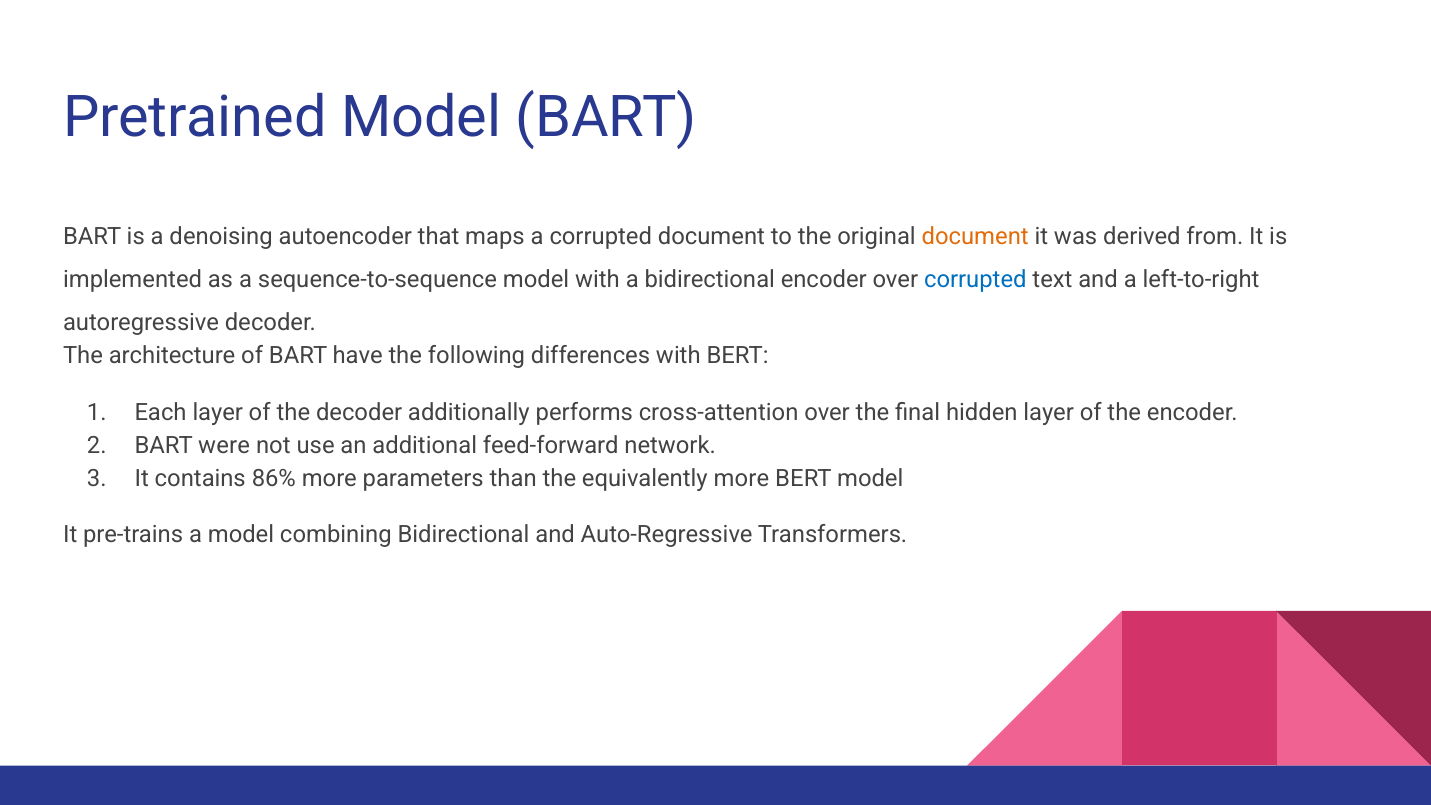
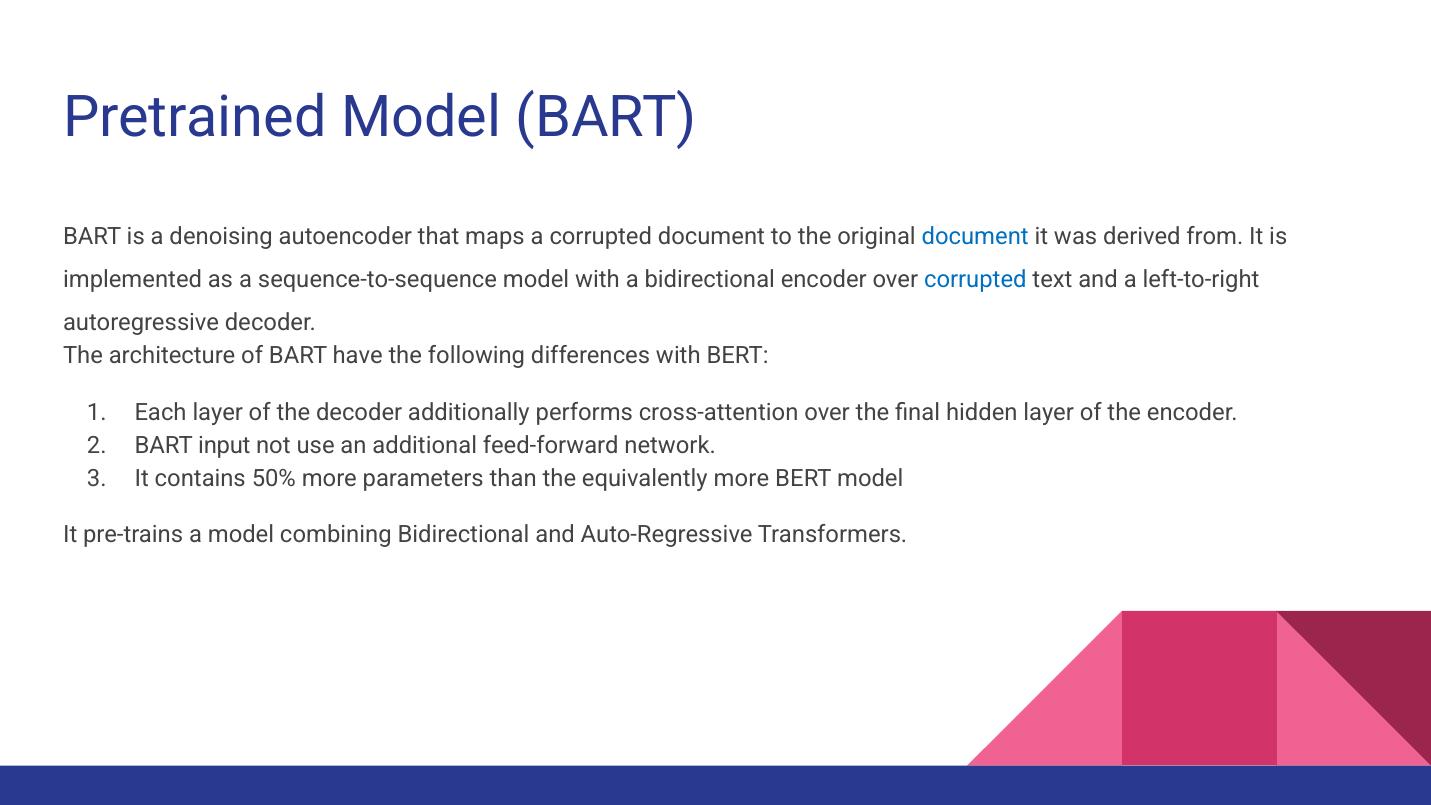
document colour: orange -> blue (975, 237)
were: were -> input (224, 445)
86%: 86% -> 50% (274, 478)
